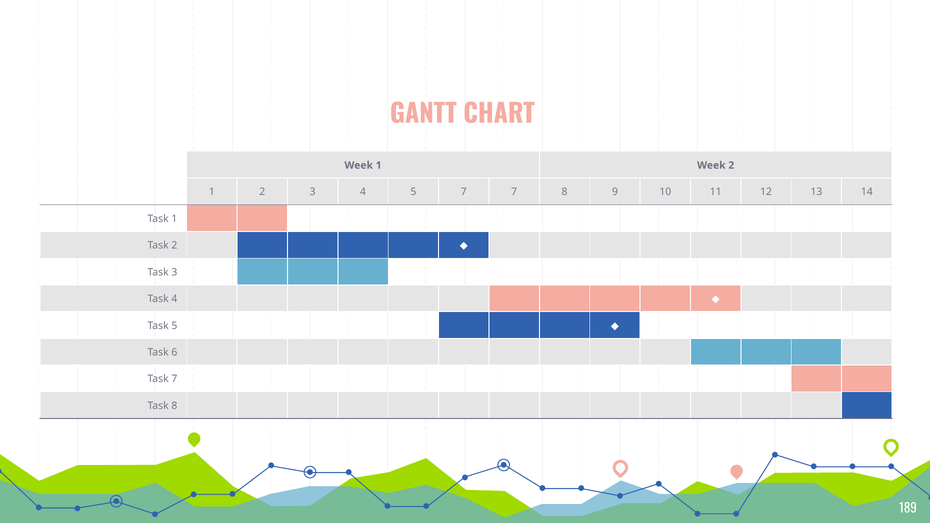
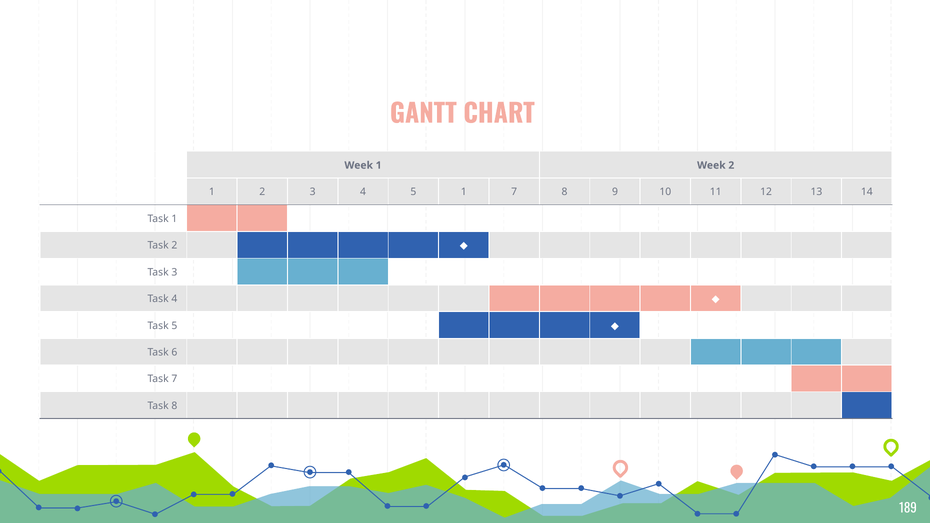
5 7: 7 -> 1 (464, 192)
